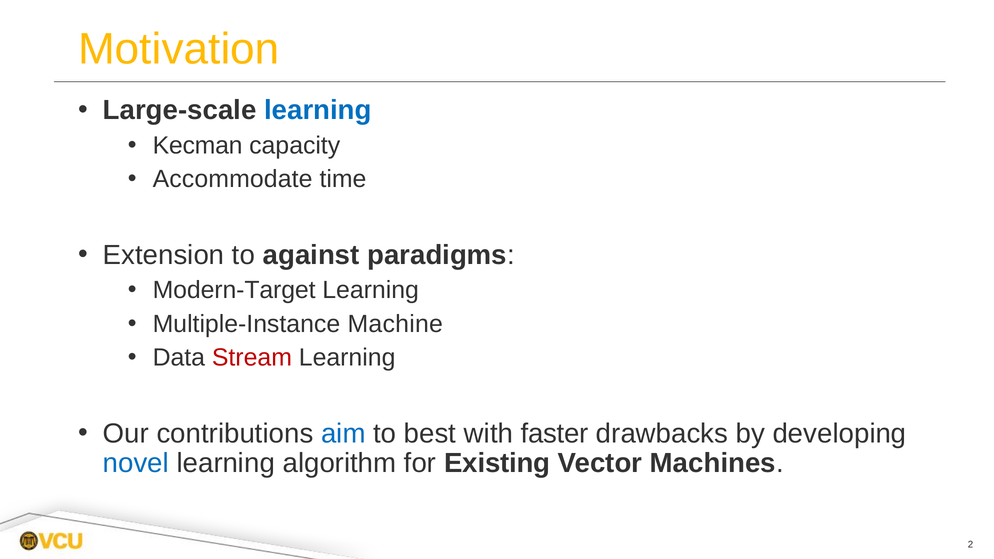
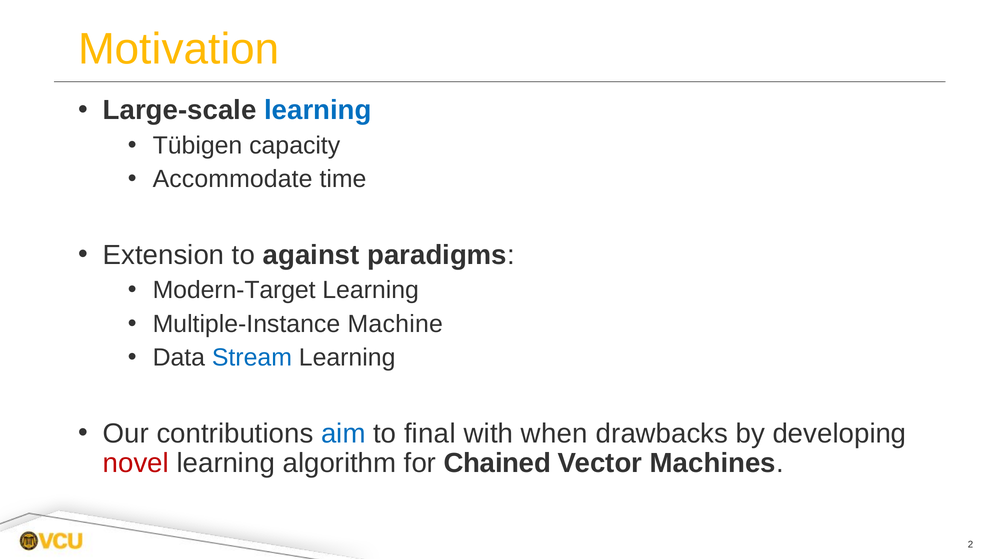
Kecman: Kecman -> Tübigen (197, 145)
Stream colour: red -> blue (252, 358)
best: best -> final (430, 434)
faster: faster -> when (554, 434)
novel colour: blue -> red (136, 463)
Existing: Existing -> Chained (497, 463)
